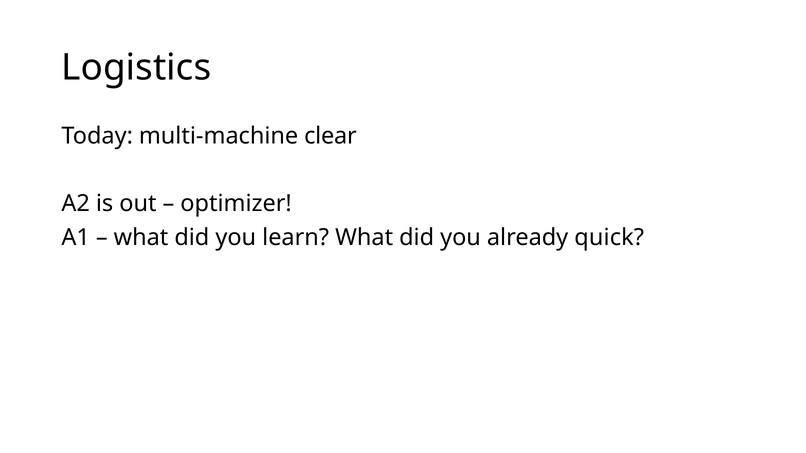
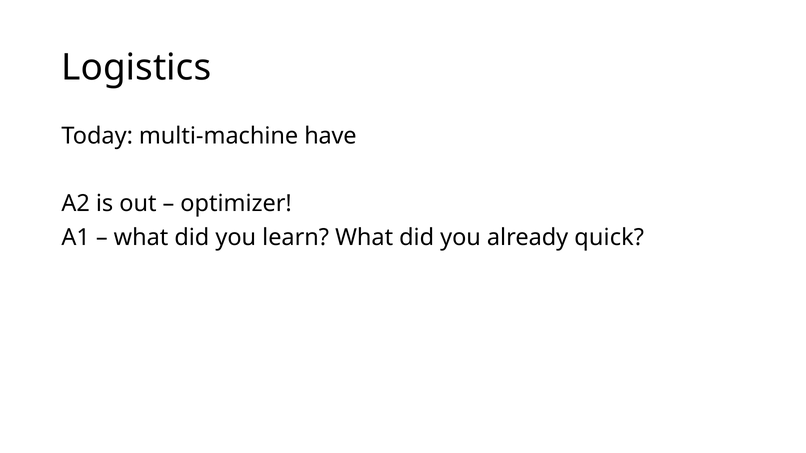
clear: clear -> have (330, 136)
